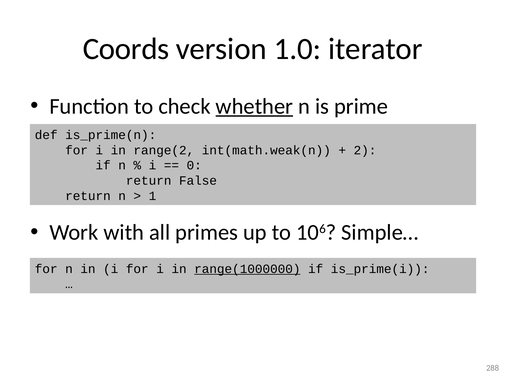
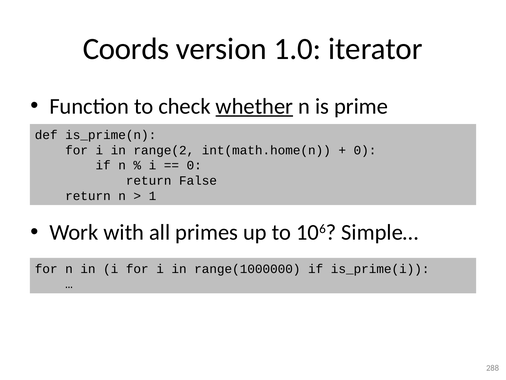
int(math.weak(n: int(math.weak(n -> int(math.home(n (266, 150)
2: 2 -> 0 (365, 150)
range(1000000 underline: present -> none (247, 269)
